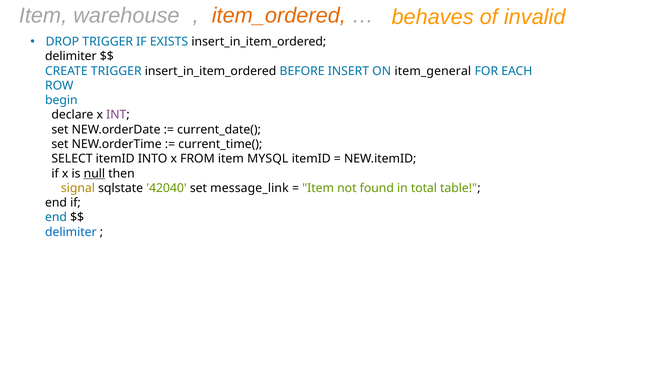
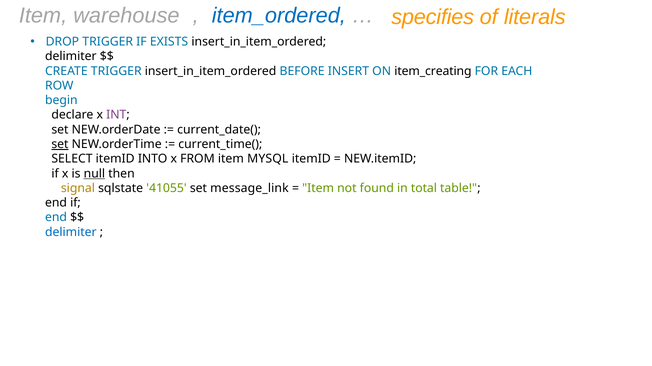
item_ordered colour: orange -> blue (279, 16)
behaves: behaves -> specifies (433, 17)
invalid: invalid -> literals (535, 17)
item_general: item_general -> item_creating (433, 71)
set underline: none -> present (60, 145)
42040: 42040 -> 41055 (166, 189)
